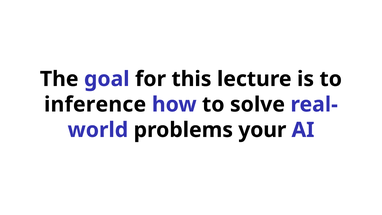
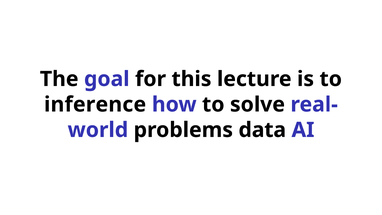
your: your -> data (262, 130)
